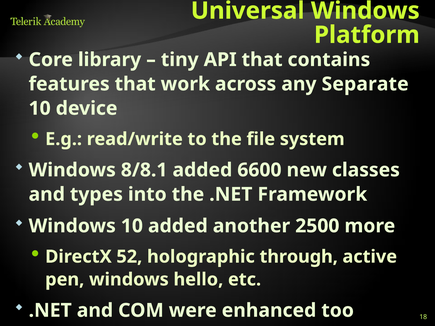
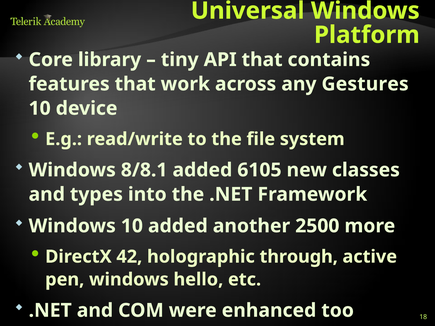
Separate: Separate -> Gestures (365, 84)
6600: 6600 -> 6105 (259, 170)
52: 52 -> 42 (129, 257)
